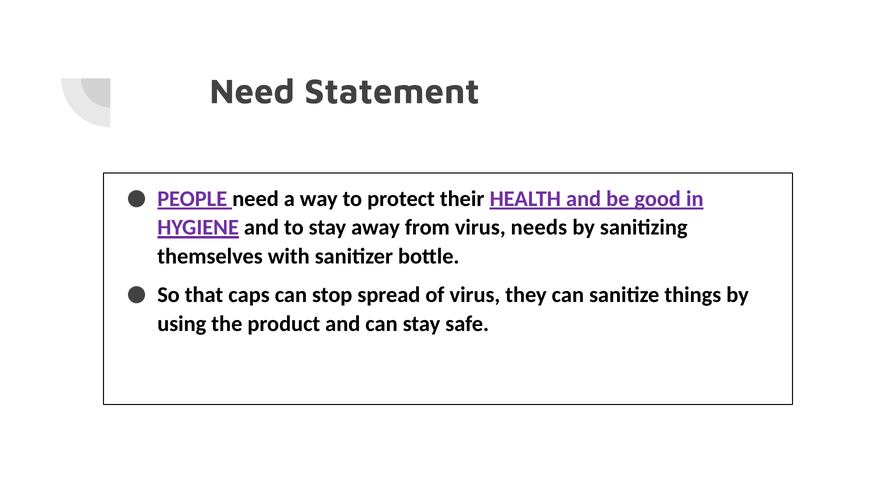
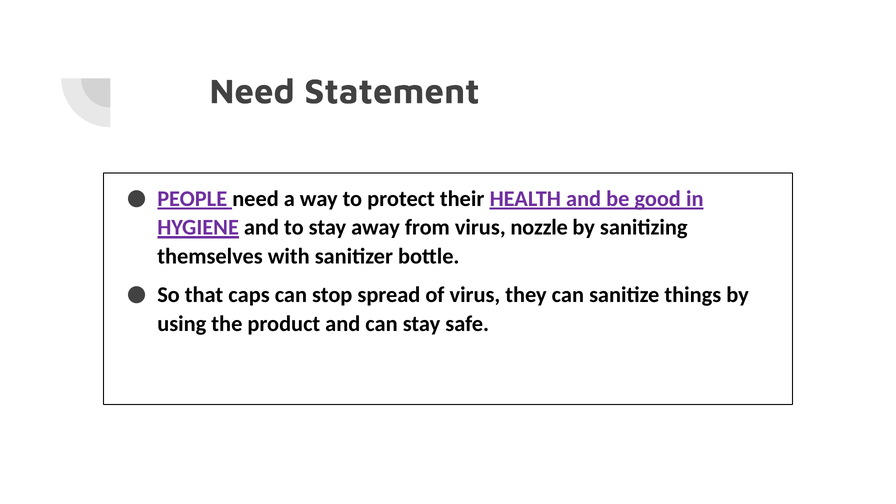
needs: needs -> nozzle (539, 228)
